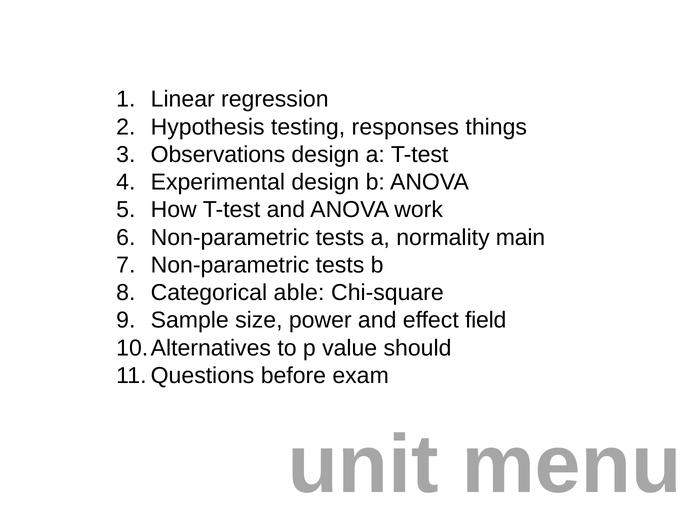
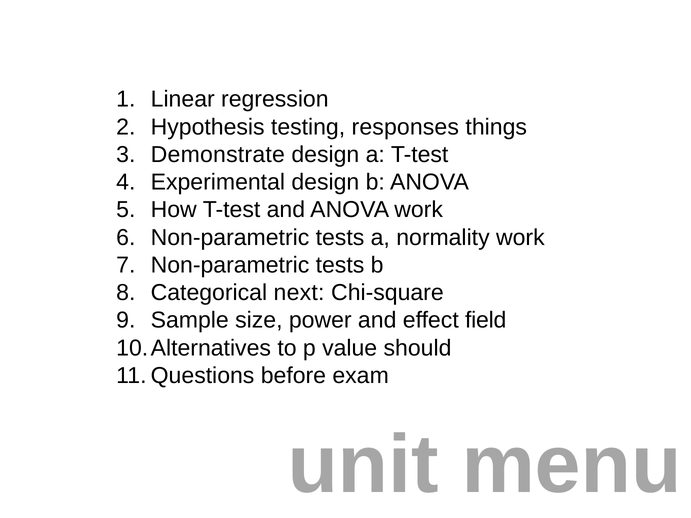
Observations: Observations -> Demonstrate (218, 155)
normality main: main -> work (520, 238)
able: able -> next (299, 293)
